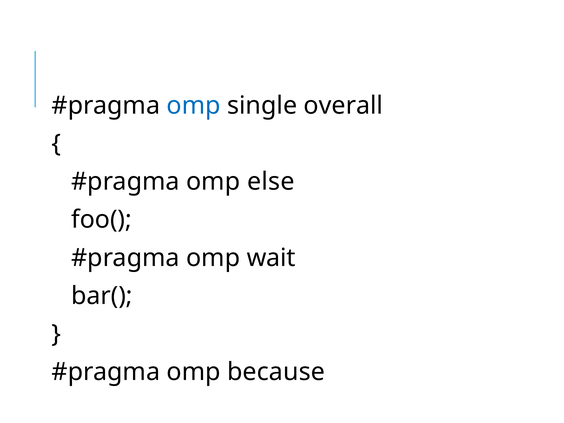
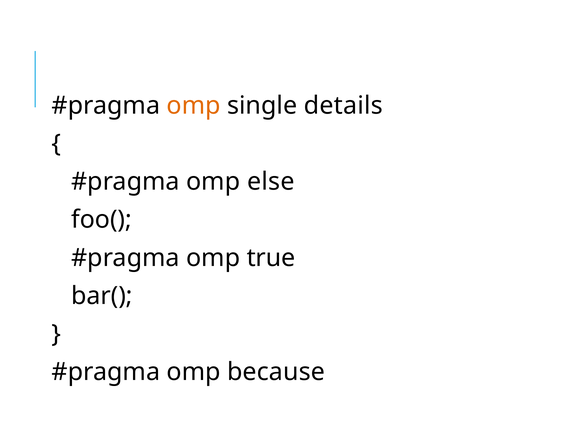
omp colour: blue -> orange (194, 106)
overall: overall -> details (343, 106)
wait: wait -> true (271, 258)
